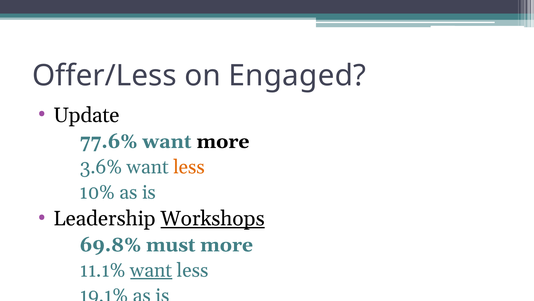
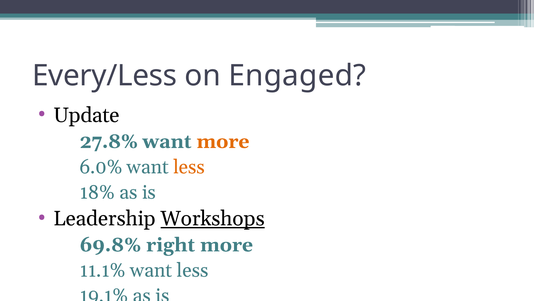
Offer/Less: Offer/Less -> Every/Less (105, 75)
77.6%: 77.6% -> 27.8% (109, 141)
more colour: black -> orange (223, 141)
3.6%: 3.6% -> 6.0% (101, 167)
10%: 10% -> 18% (97, 192)
must: must -> right (171, 244)
want underline: present -> none (151, 270)
